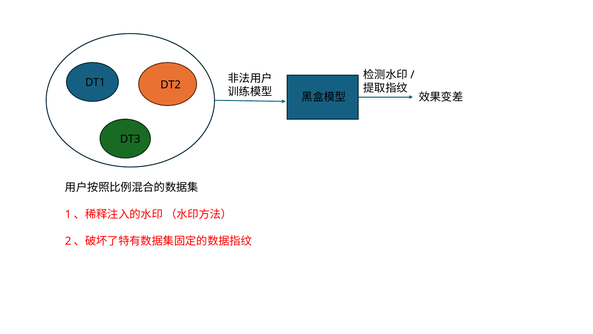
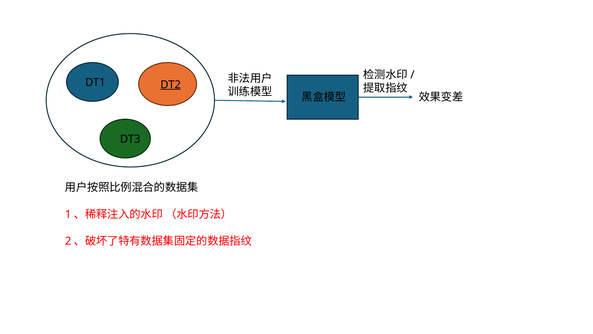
DT2 underline: none -> present (171, 85)
